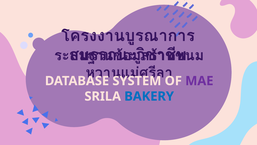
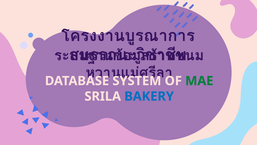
MAE colour: purple -> green (199, 81)
